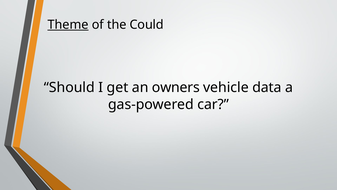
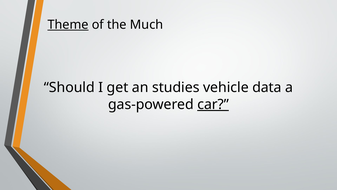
Could: Could -> Much (147, 25)
owners: owners -> studies (176, 87)
car underline: none -> present (213, 104)
